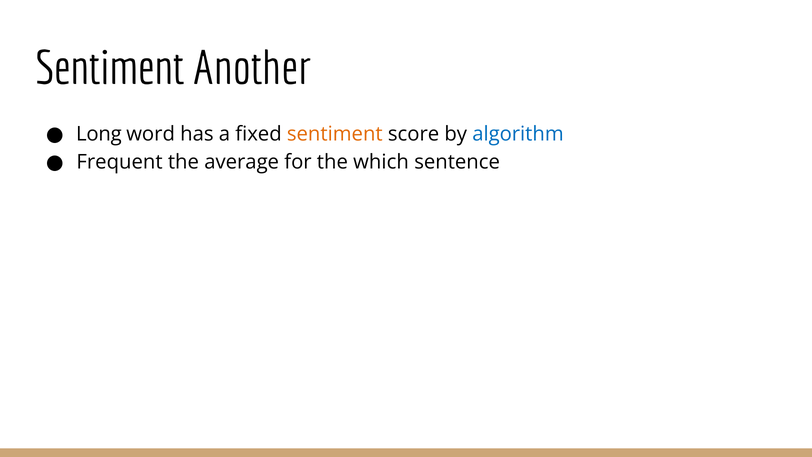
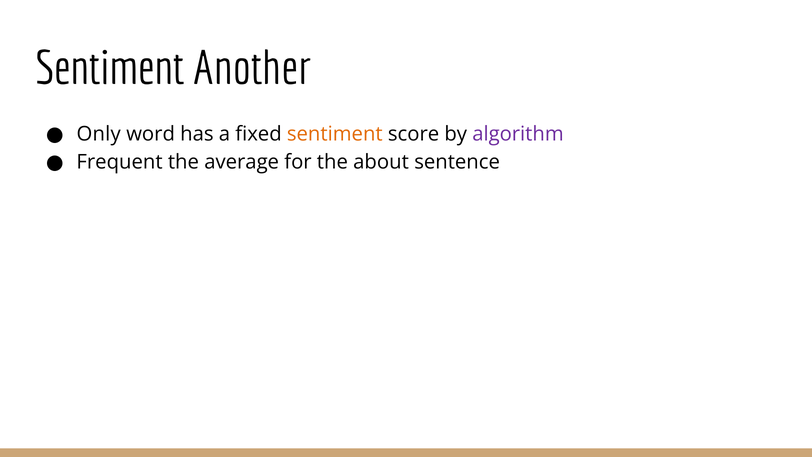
Long: Long -> Only (99, 134)
algorithm colour: blue -> purple (518, 134)
which: which -> about (381, 162)
